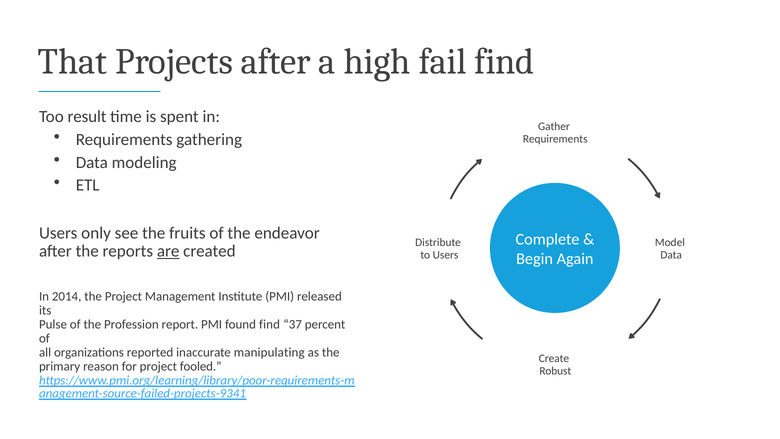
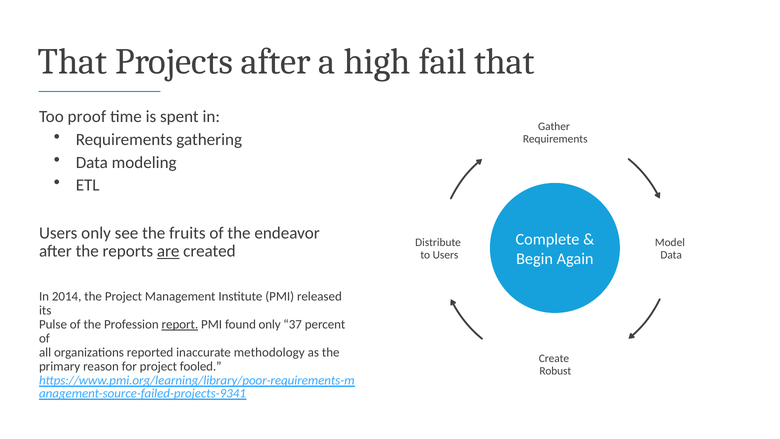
fail find: find -> that (504, 61)
result: result -> proof (87, 117)
report underline: none -> present (180, 324)
found find: find -> only (270, 324)
manipulating: manipulating -> methodology (269, 352)
